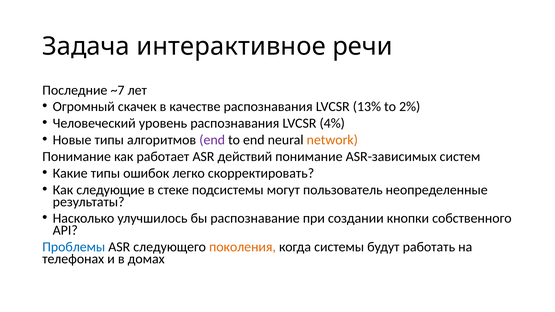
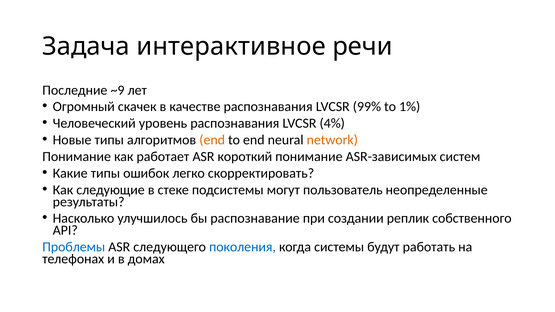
~7: ~7 -> ~9 (118, 90)
13%: 13% -> 99% (367, 107)
2%: 2% -> 1% (410, 107)
end colour: purple -> orange (212, 140)
действий: действий -> короткий (245, 157)
кнопки: кнопки -> реплик (408, 219)
поколения colour: orange -> blue (243, 247)
